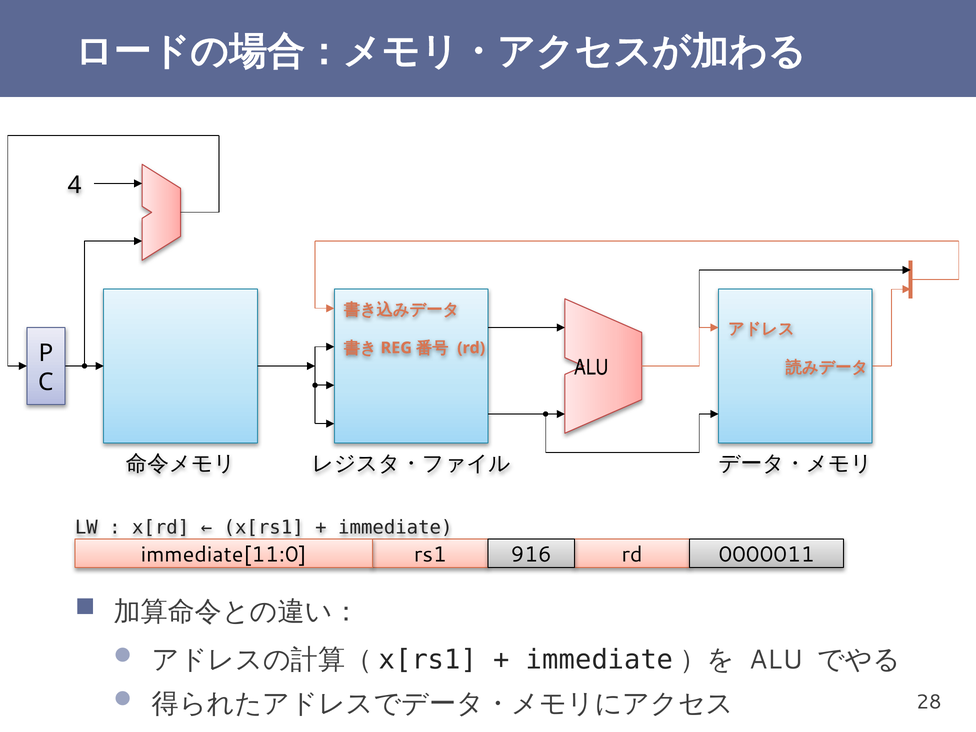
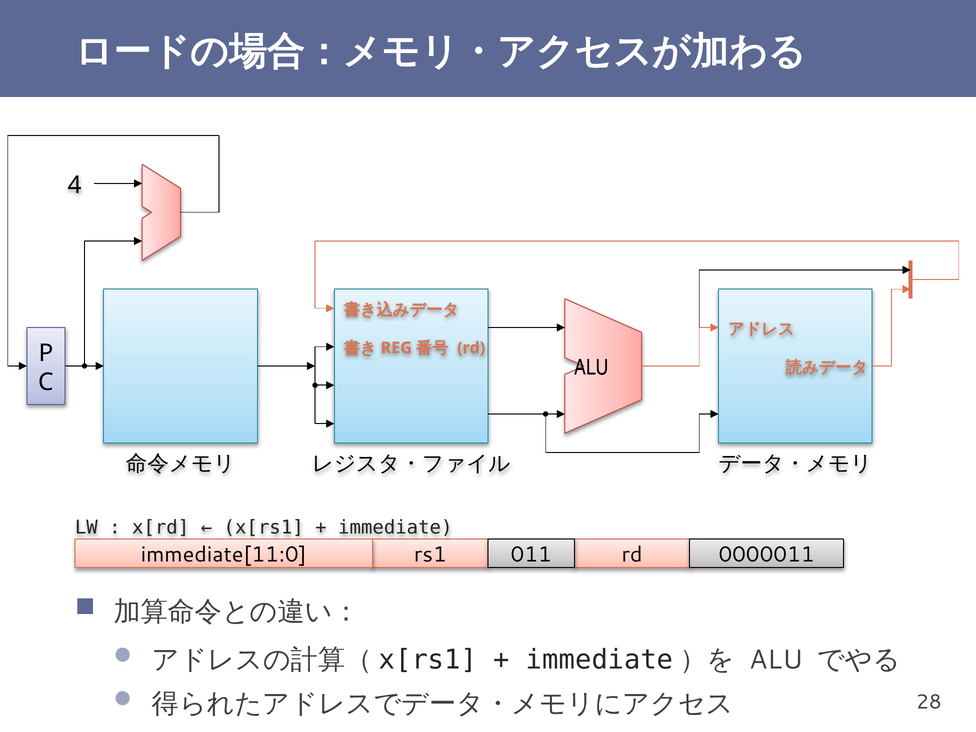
916: 916 -> 011 (531, 555)
